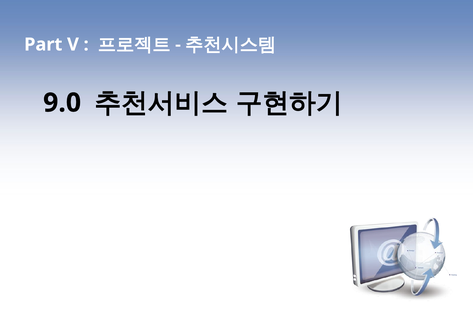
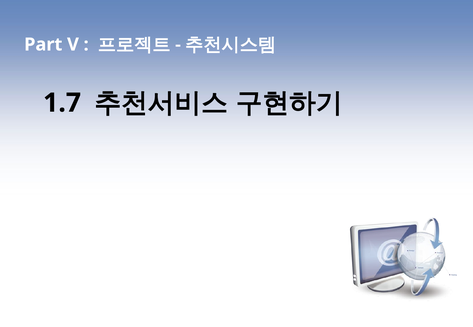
9.0: 9.0 -> 1.7 (62, 103)
